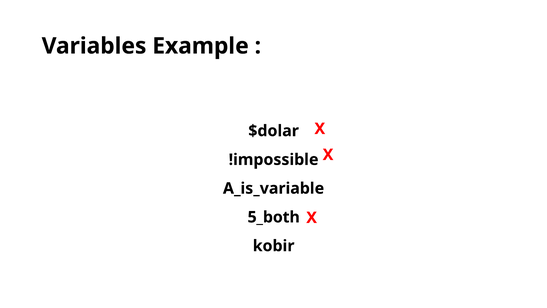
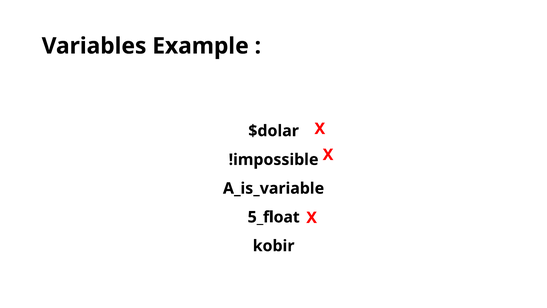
5_both: 5_both -> 5_float (274, 217)
